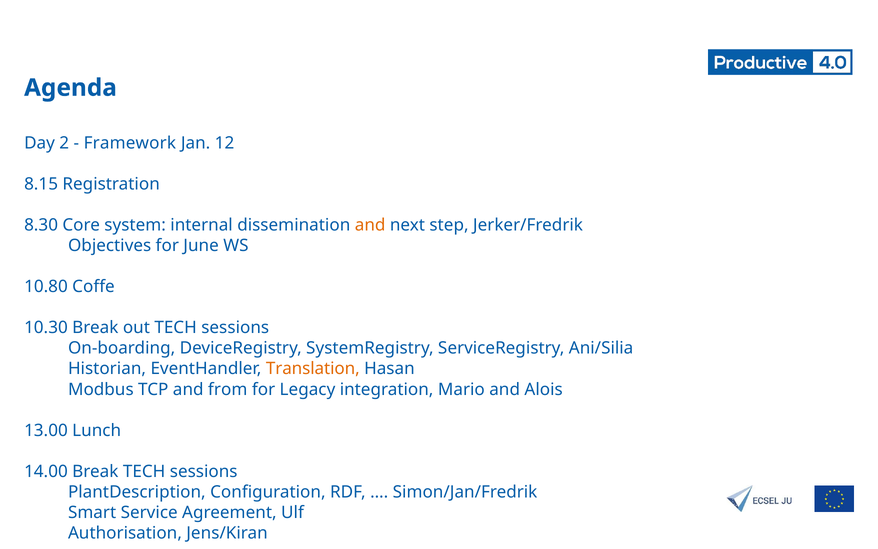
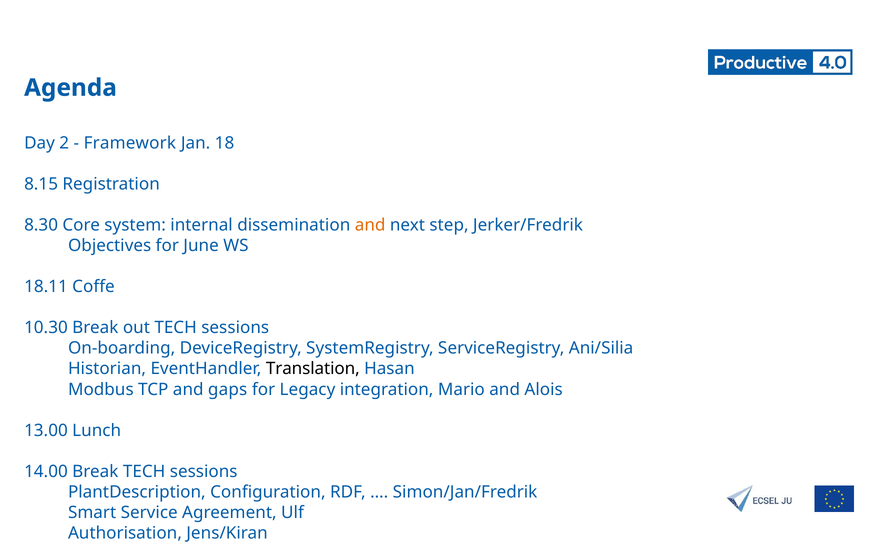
12: 12 -> 18 (225, 143)
10.80: 10.80 -> 18.11 (46, 287)
Translation colour: orange -> black (313, 369)
from: from -> gaps (228, 389)
